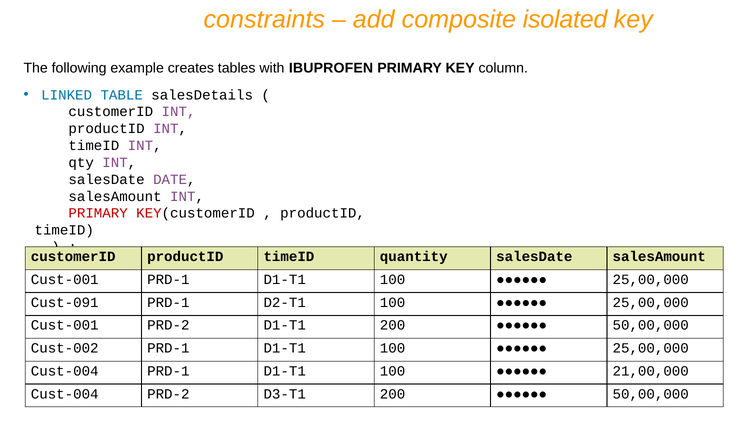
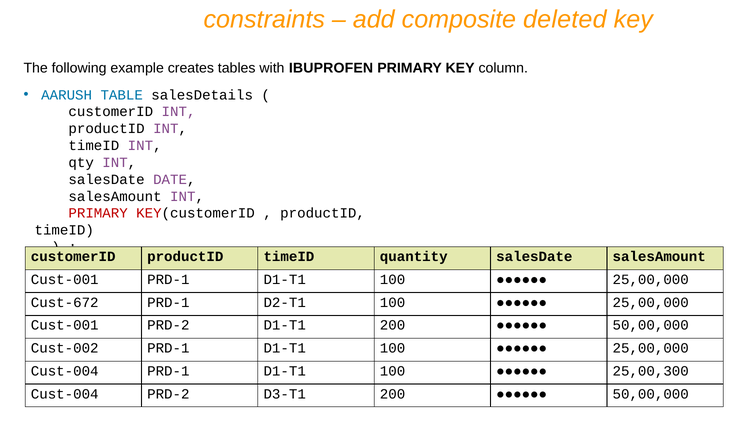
isolated: isolated -> deleted (565, 20)
LINKED: LINKED -> AARUSH (67, 95)
Cust-091: Cust-091 -> Cust-672 (65, 303)
21,00,000: 21,00,000 -> 25,00,300 (651, 372)
